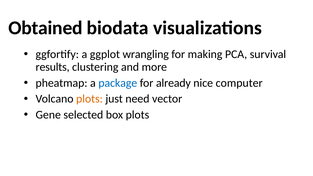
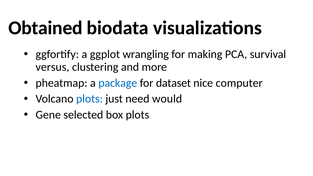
results: results -> versus (52, 67)
already: already -> dataset (173, 83)
plots colour: orange -> blue (89, 99)
vector: vector -> would (167, 99)
